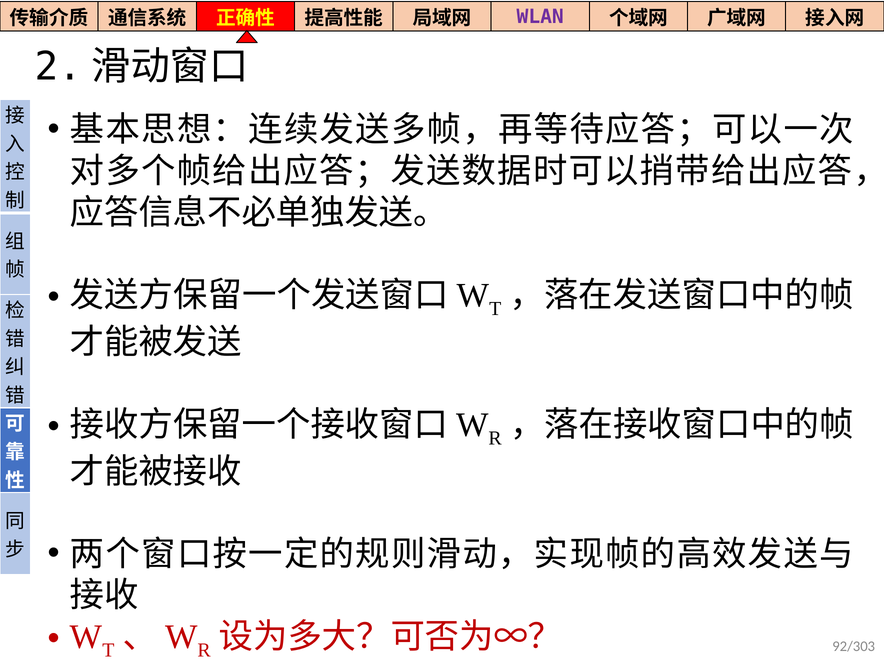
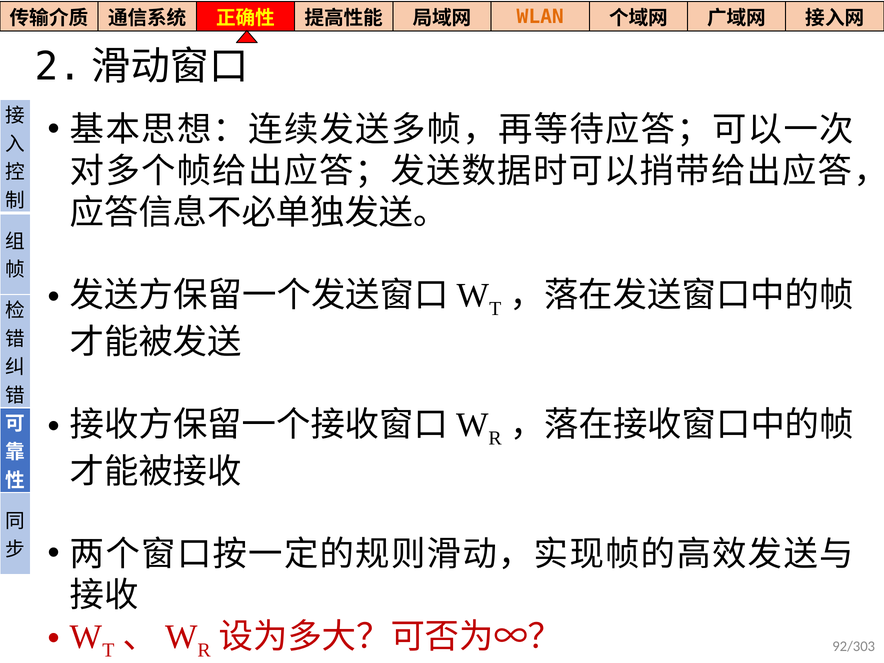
WLAN colour: purple -> orange (540, 17)
